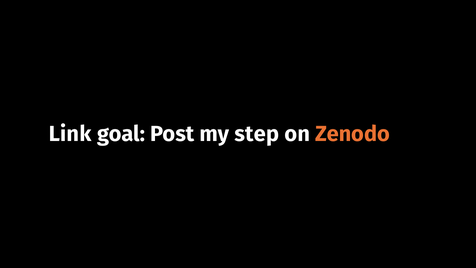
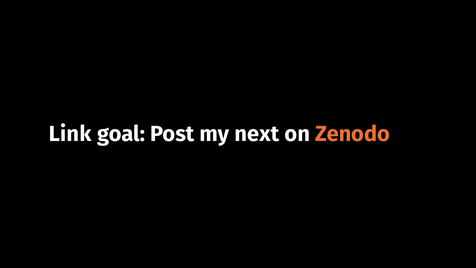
step: step -> next (257, 134)
